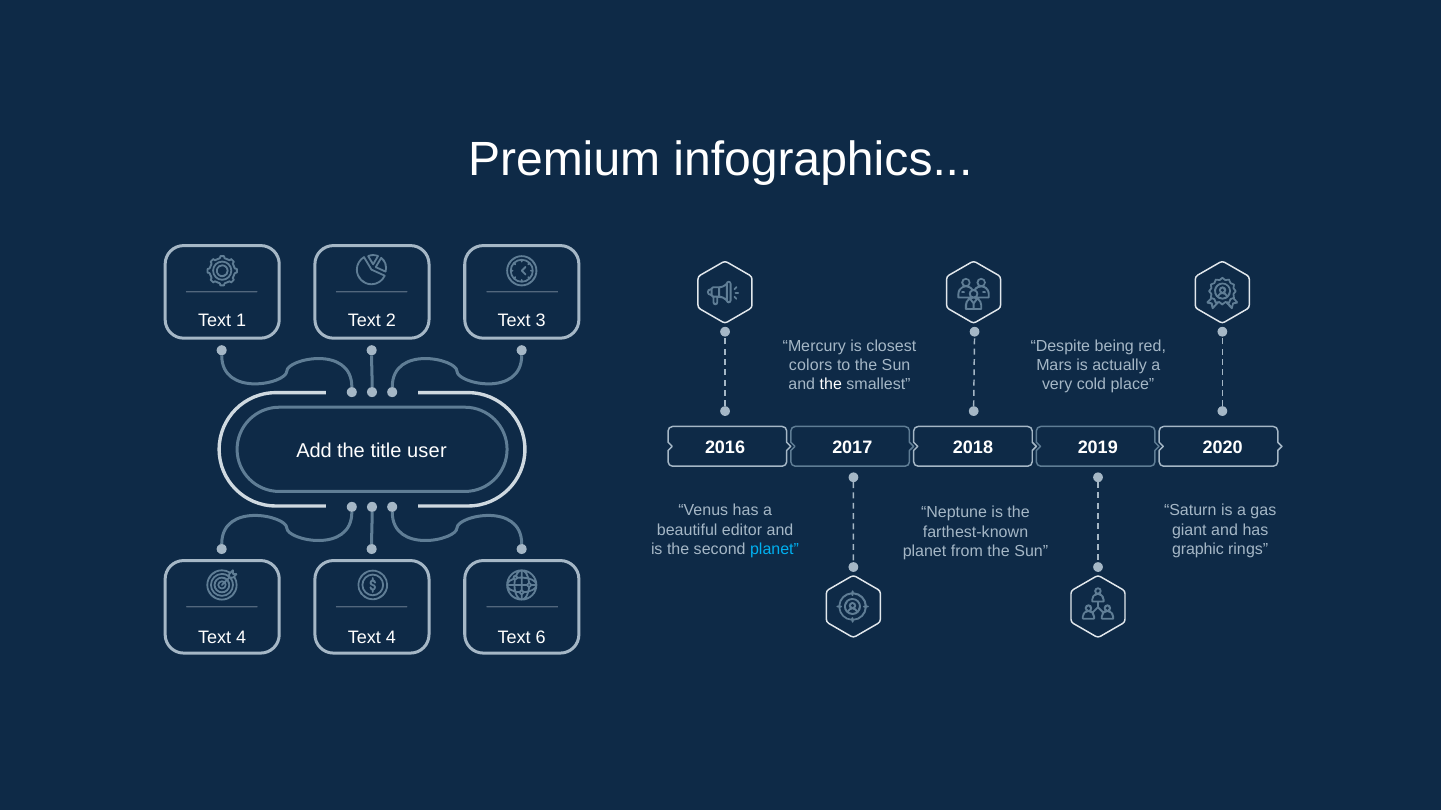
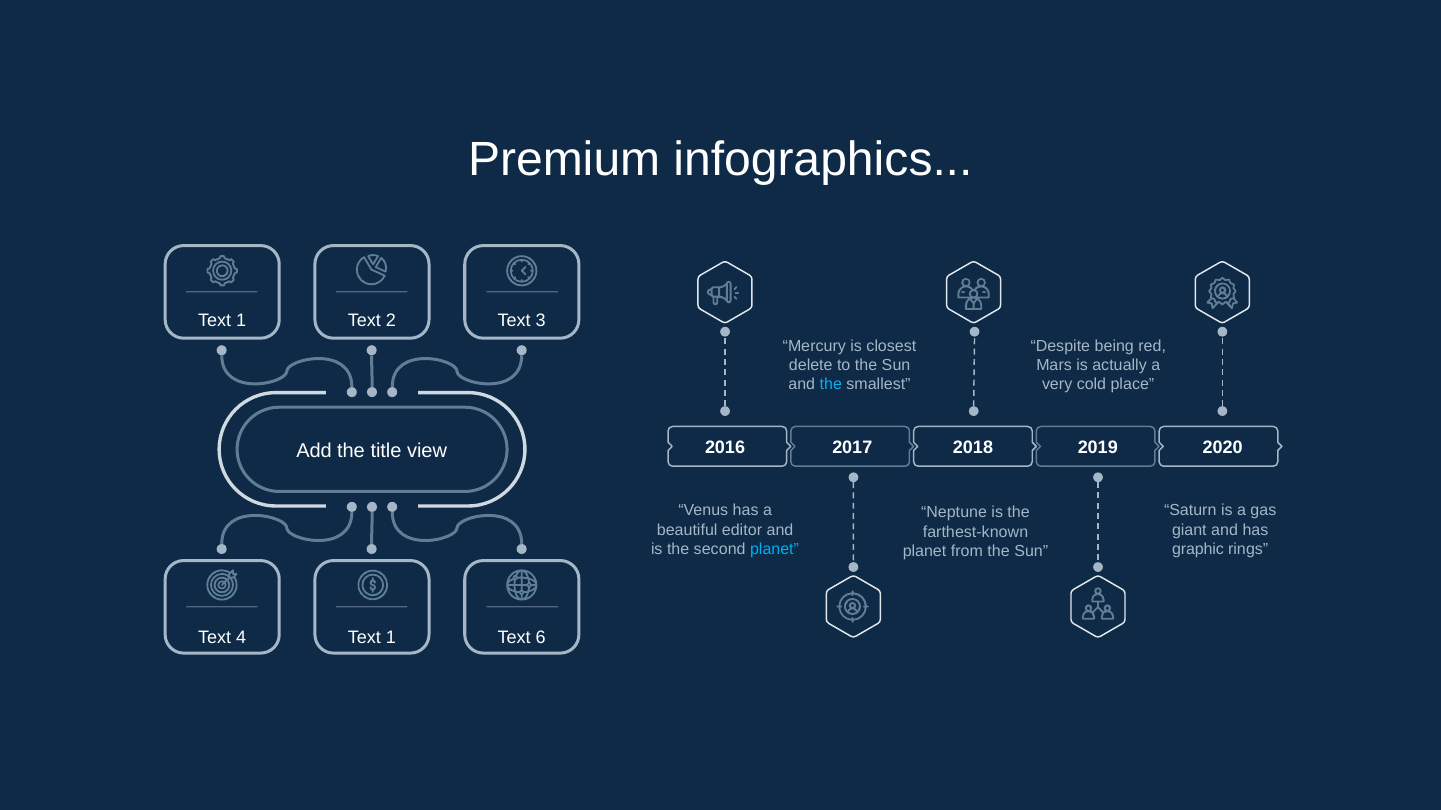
colors: colors -> delete (811, 365)
the colour: white -> light blue (831, 384)
user: user -> view (427, 451)
4 Text 4: 4 -> 1 (391, 638)
